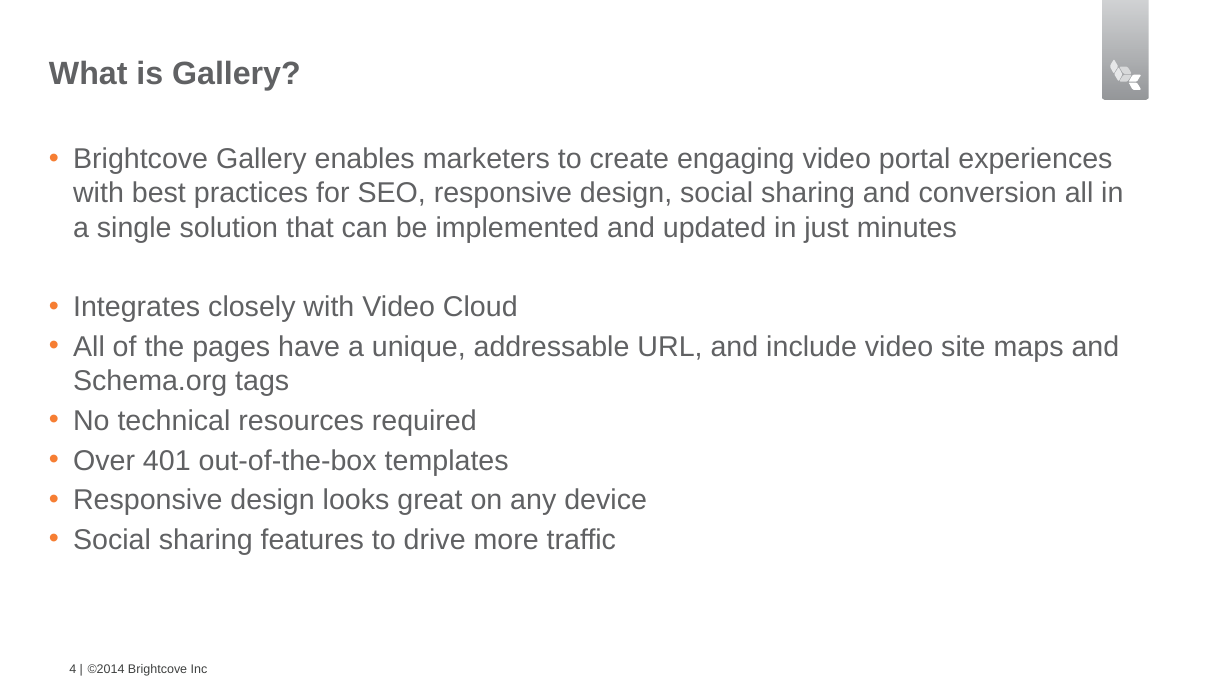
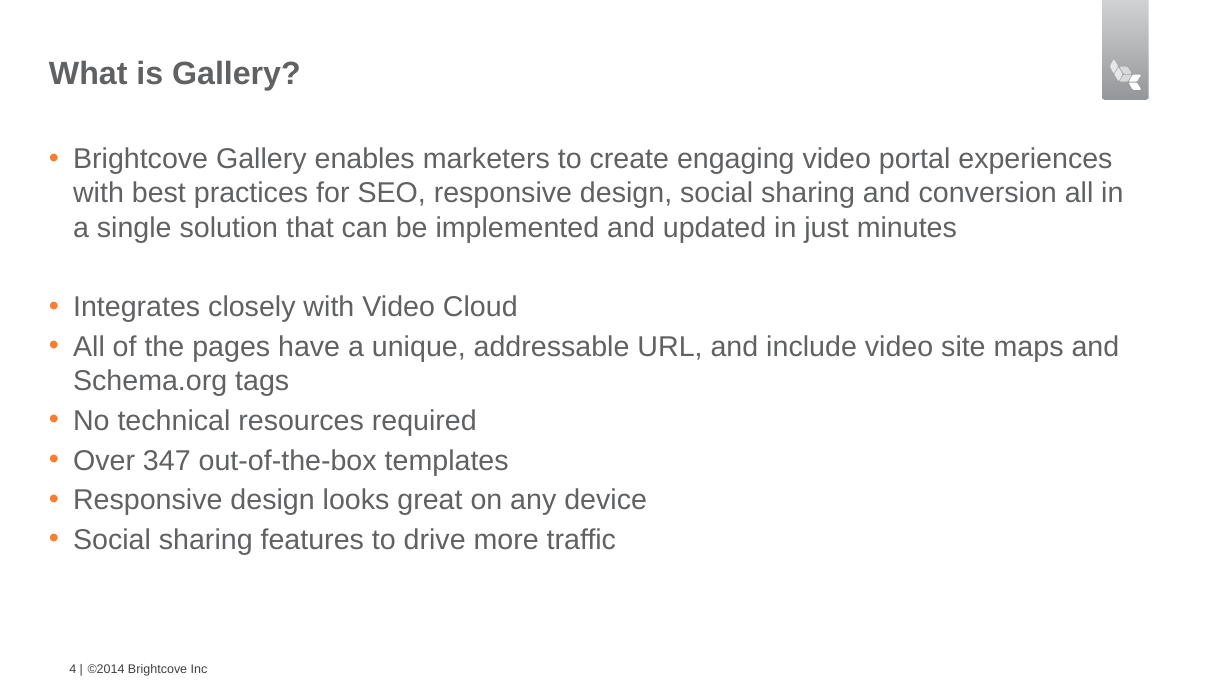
401: 401 -> 347 (167, 460)
